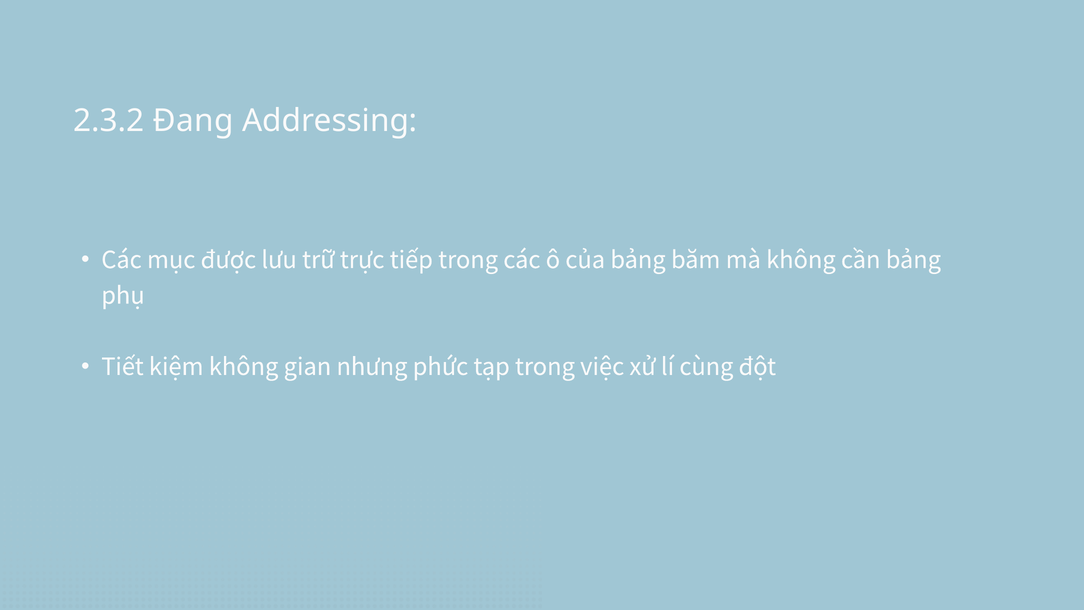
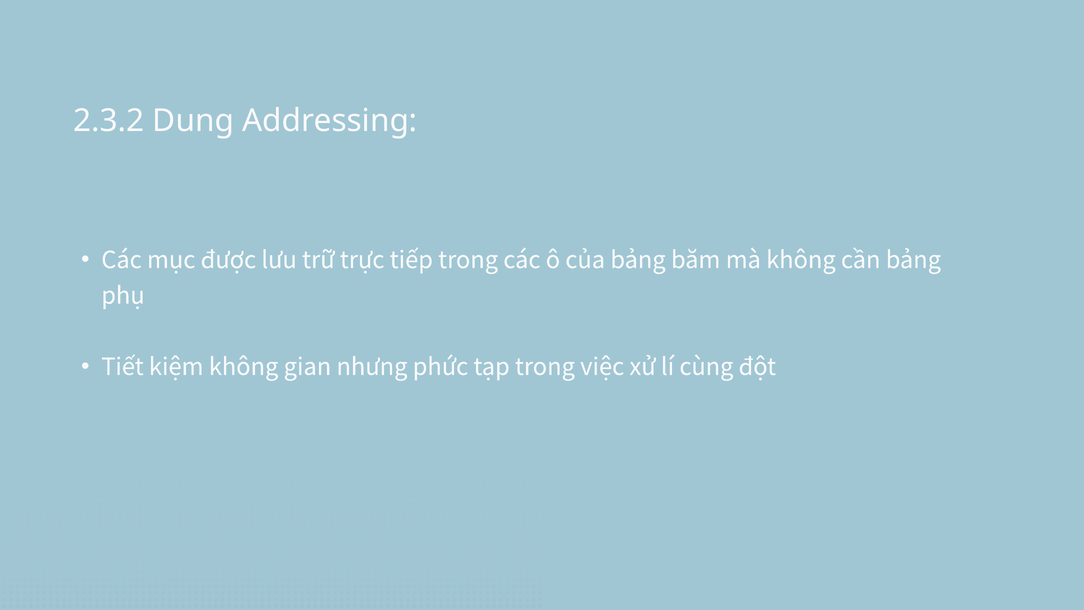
Đang: Đang -> Dung (193, 121)
